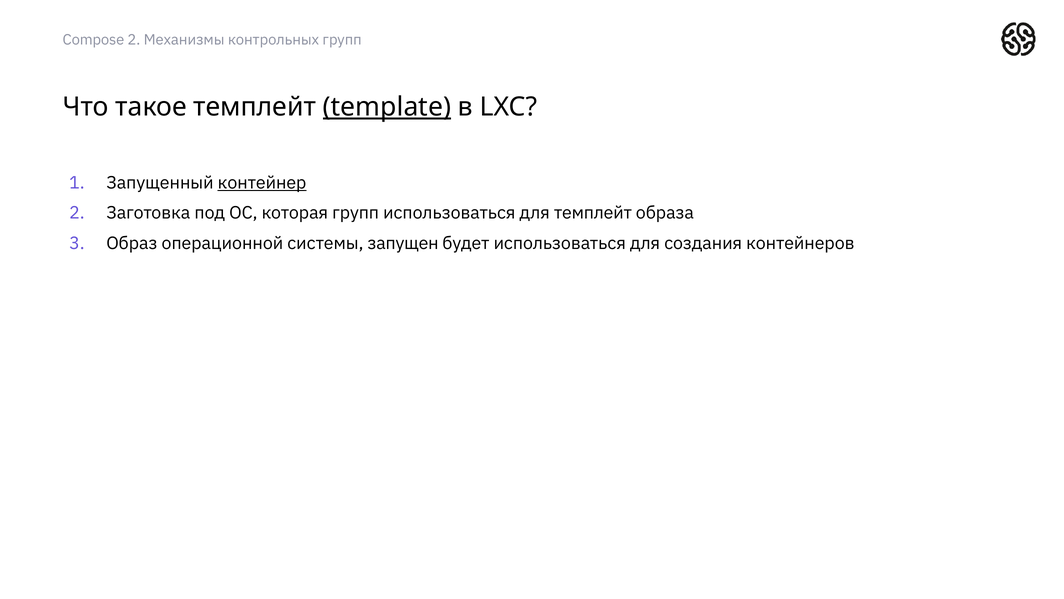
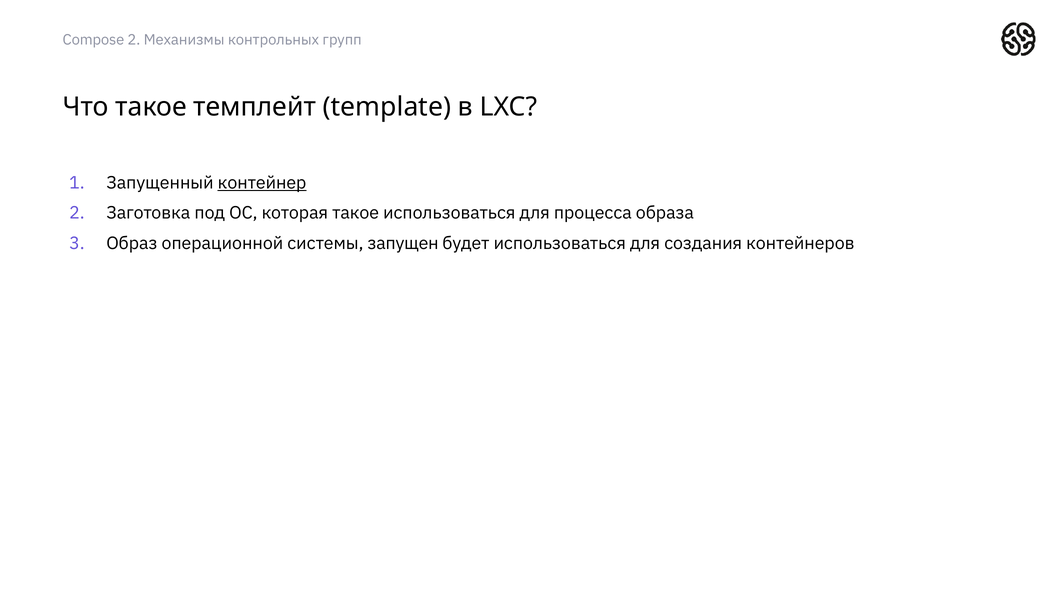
template underline: present -> none (387, 107)
которая групп: групп -> такое (356, 213)
для темплейт: темплейт -> процесса (593, 213)
